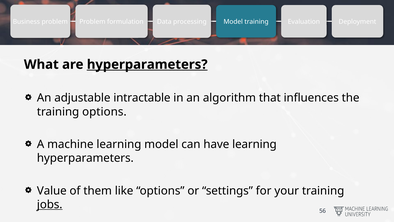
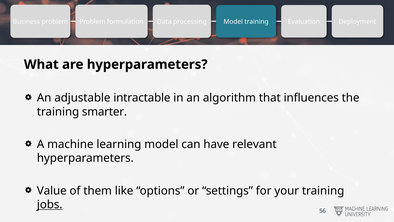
hyperparameters underline: present -> none (147, 64)
training options: options -> smarter (104, 112)
have learning: learning -> relevant (254, 144)
